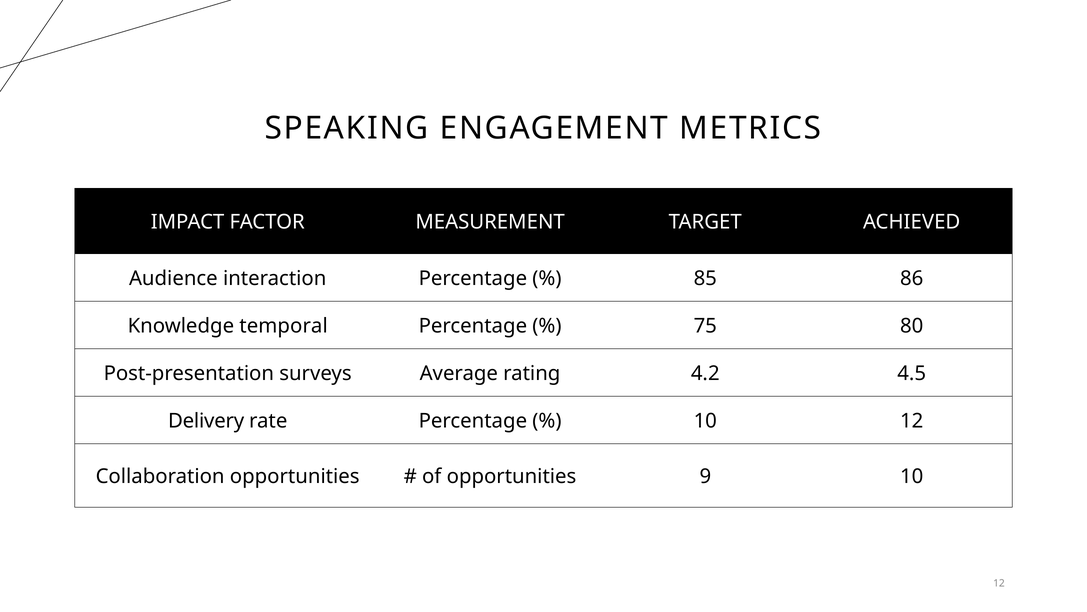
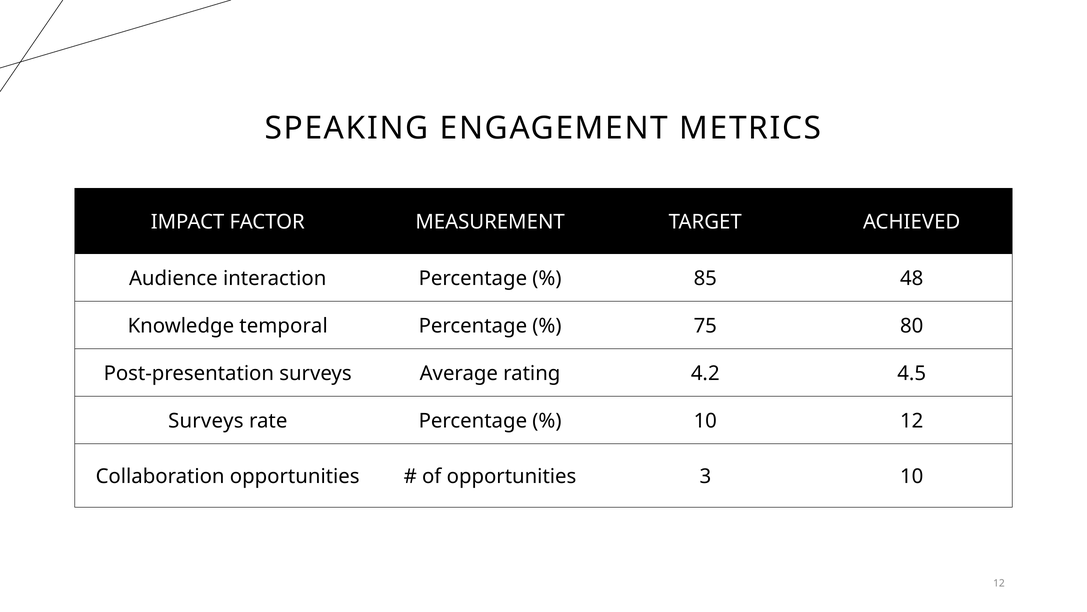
86: 86 -> 48 (912, 278)
Delivery: Delivery -> Surveys (206, 421)
9: 9 -> 3 (705, 476)
